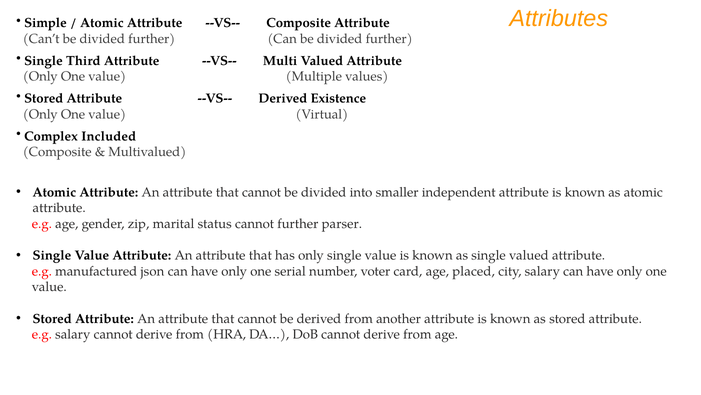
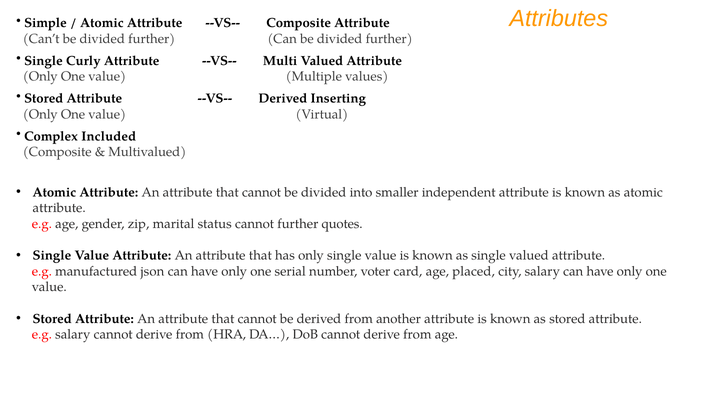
Third: Third -> Curly (83, 61)
Existence: Existence -> Inserting (338, 98)
parser: parser -> quotes (342, 224)
